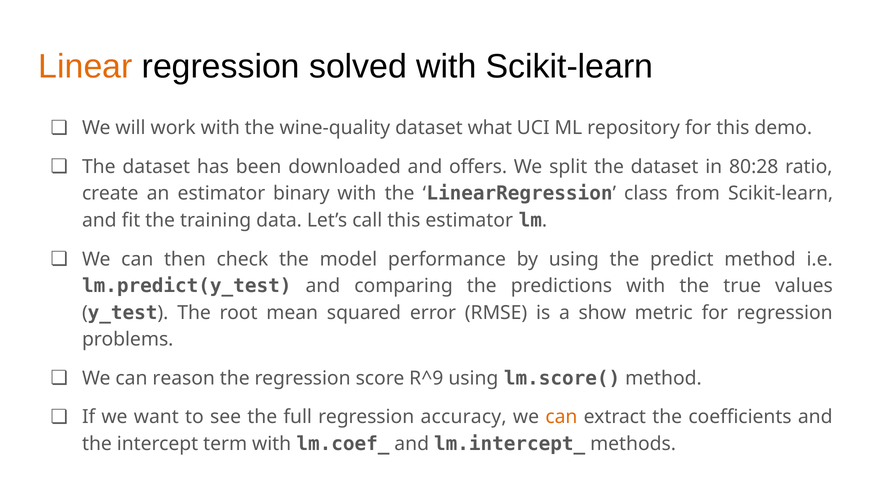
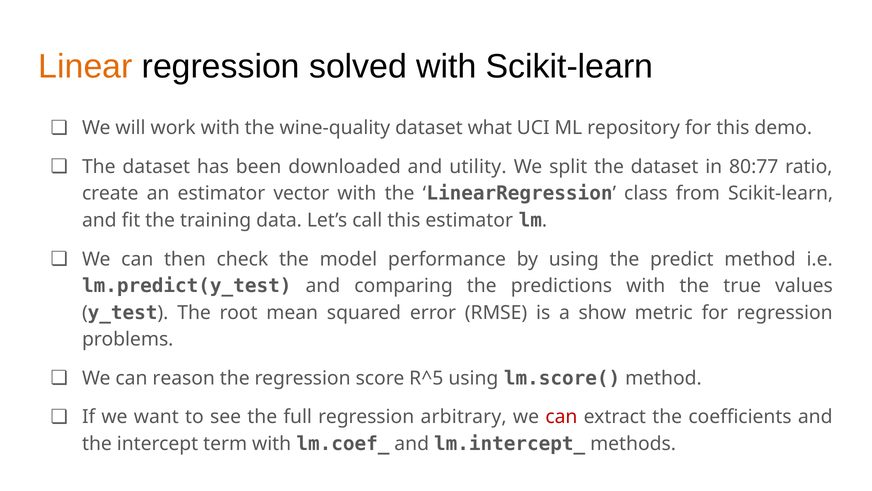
offers: offers -> utility (478, 167)
80:28: 80:28 -> 80:77 (754, 167)
binary: binary -> vector (301, 193)
R^9: R^9 -> R^5 (426, 378)
accuracy: accuracy -> arbitrary (464, 417)
can colour: orange -> red (561, 417)
